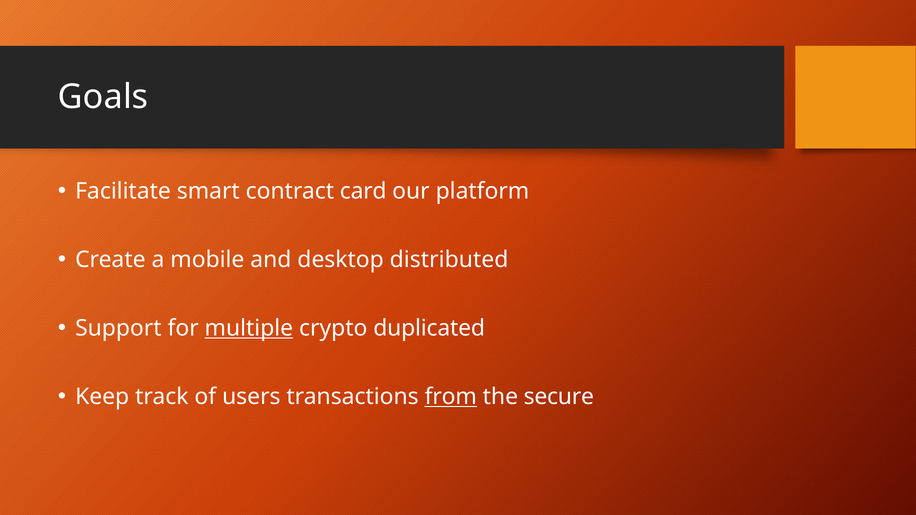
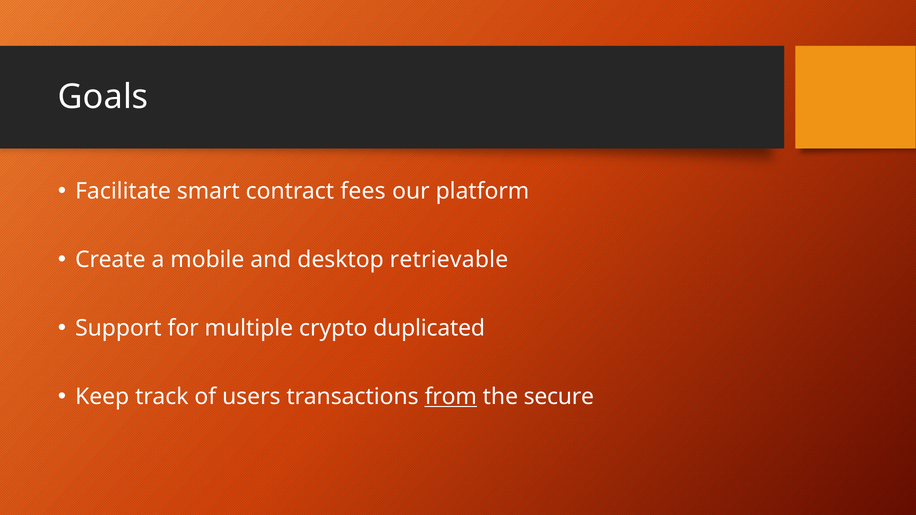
card: card -> fees (363, 191)
distributed: distributed -> retrievable (449, 260)
multiple underline: present -> none (249, 328)
